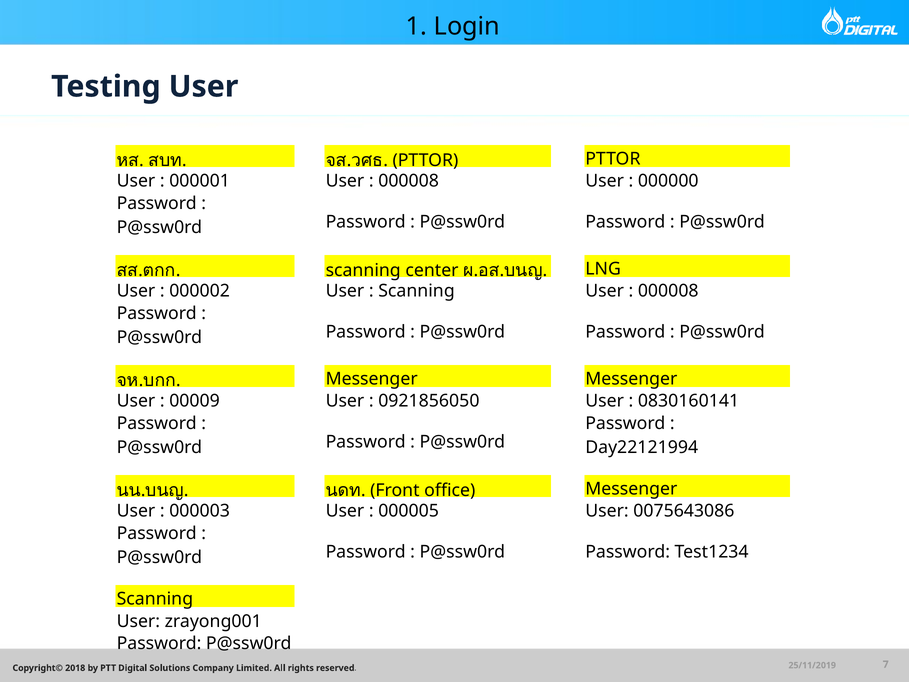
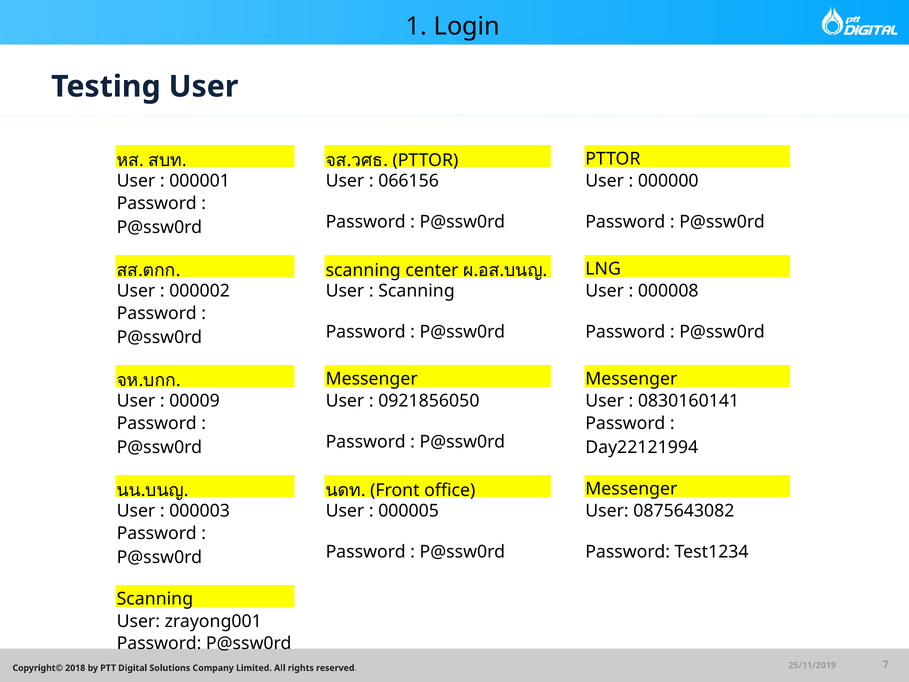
000008: 000008 -> 066156 (409, 181)
0075643086: 0075643086 -> 0875643082 (684, 511)
